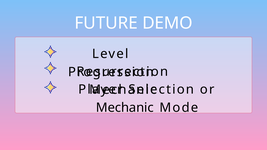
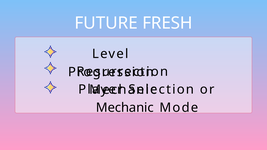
DEMO: DEMO -> FRESH (167, 23)
